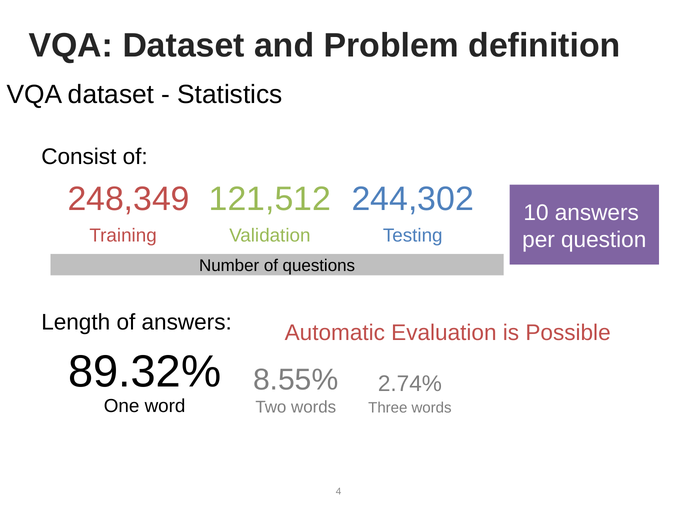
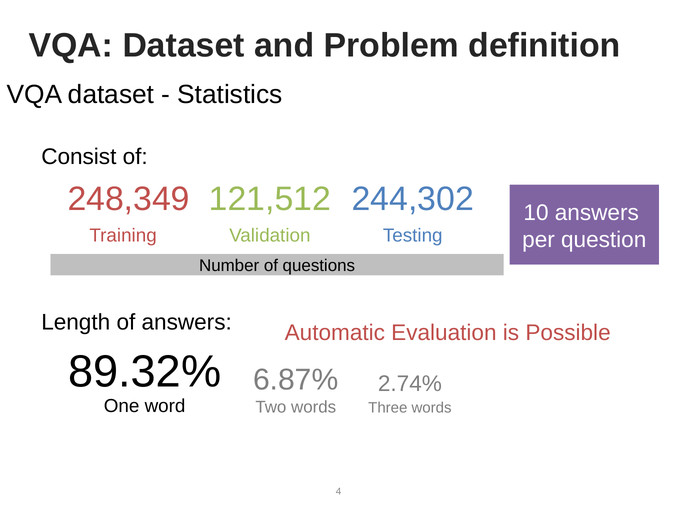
8.55%: 8.55% -> 6.87% (296, 380)
